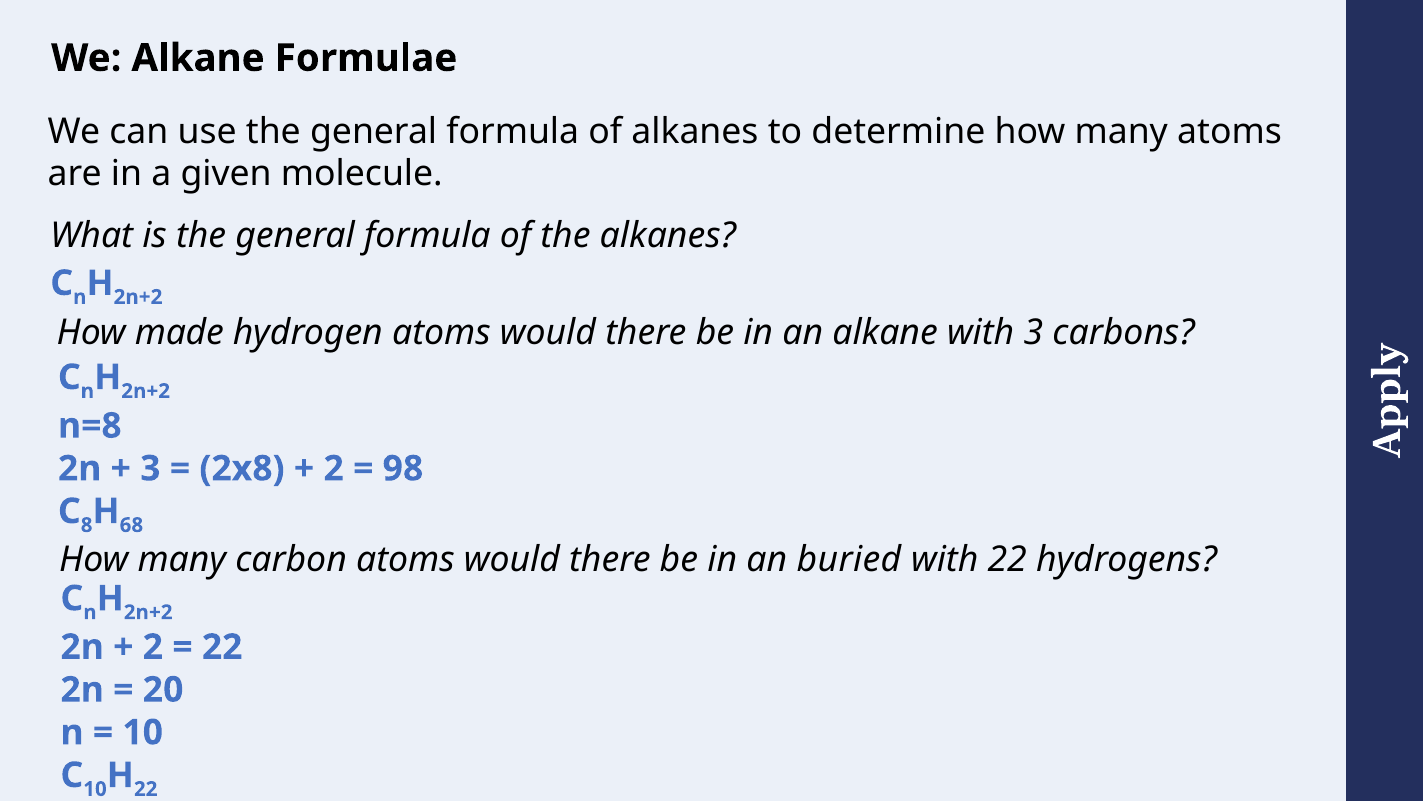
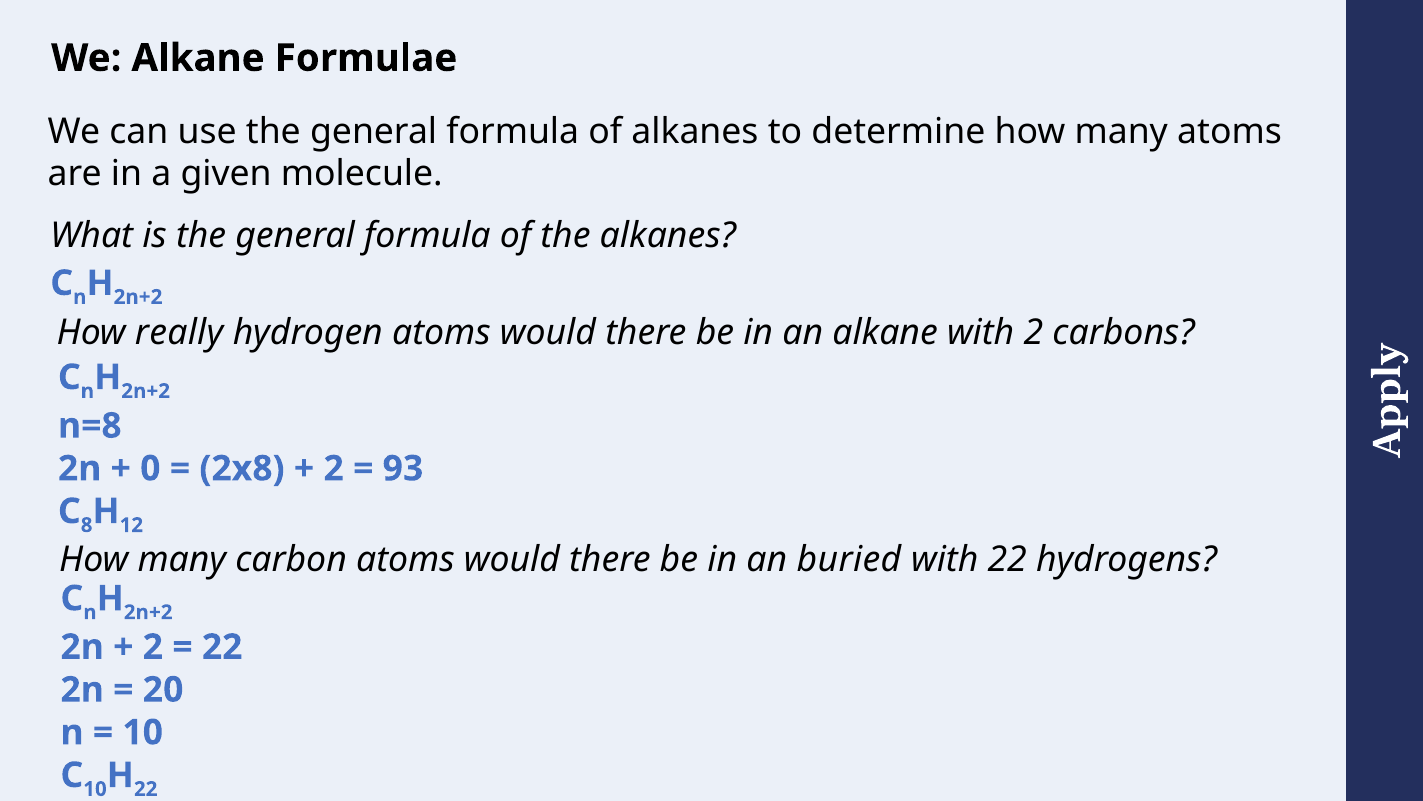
made: made -> really (179, 333)
with 3: 3 -> 2 (1033, 333)
3: 3 -> 0 (150, 468)
98: 98 -> 93 (403, 468)
68: 68 -> 12 (131, 525)
